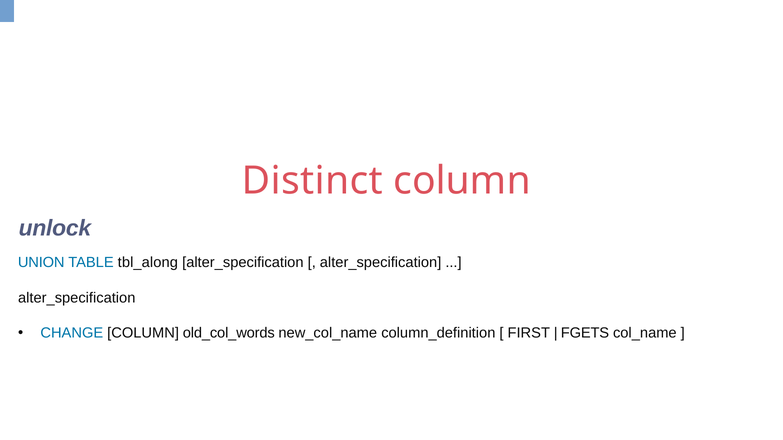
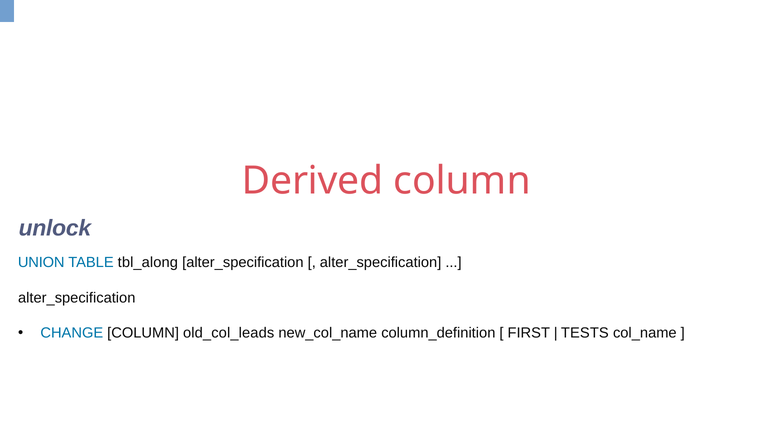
Distinct: Distinct -> Derived (313, 181)
old_col_words: old_col_words -> old_col_leads (229, 333)
FGETS: FGETS -> TESTS (585, 333)
